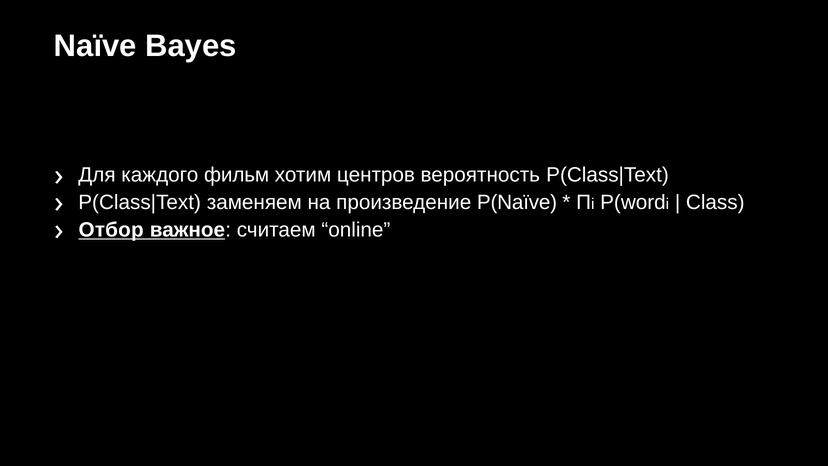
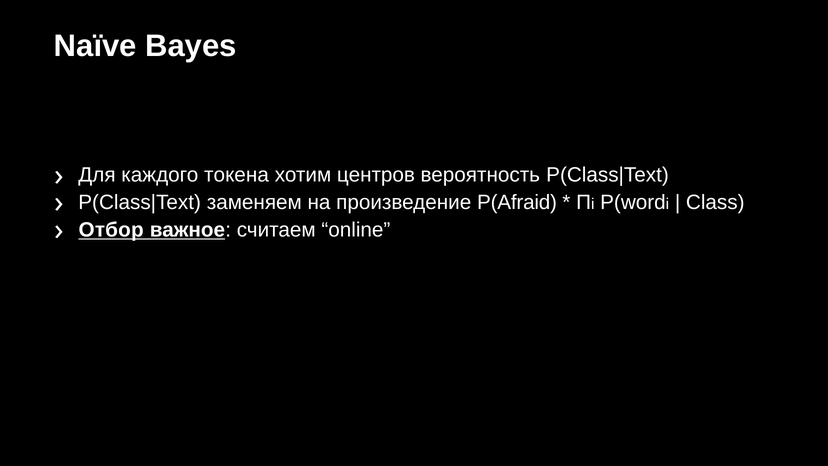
фильм: фильм -> токена (237, 175)
P(Naïve: P(Naïve -> P(Afraid (517, 202)
